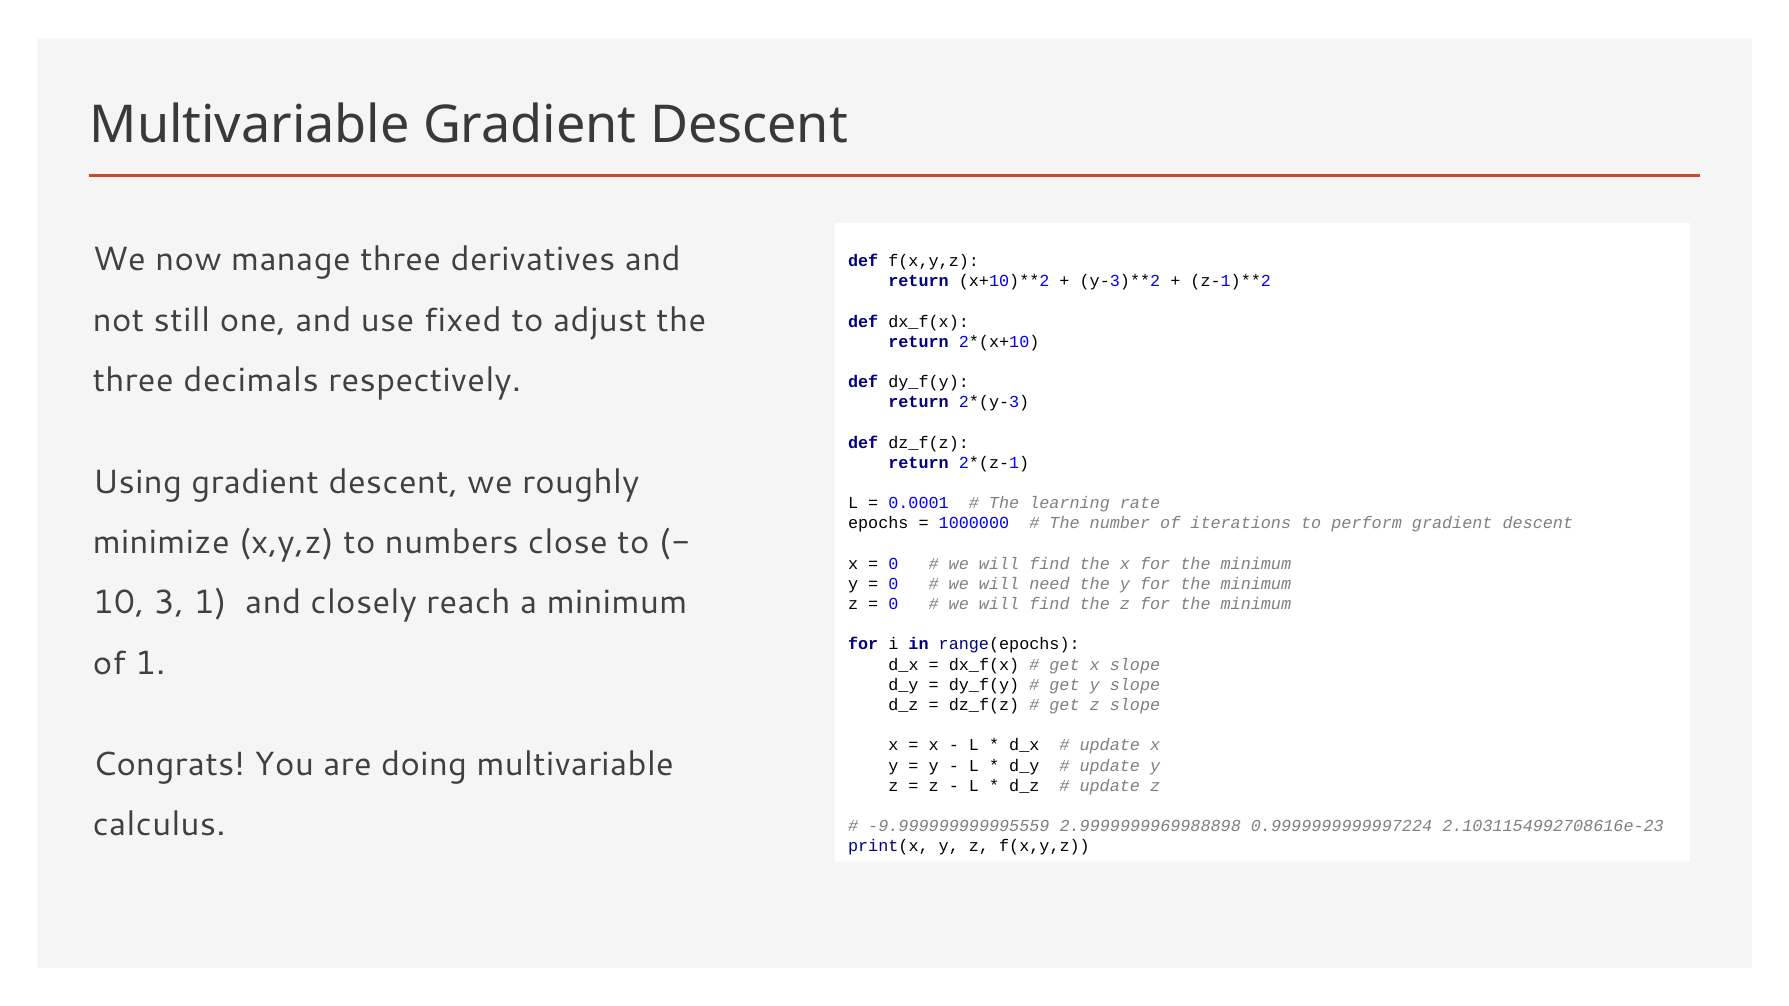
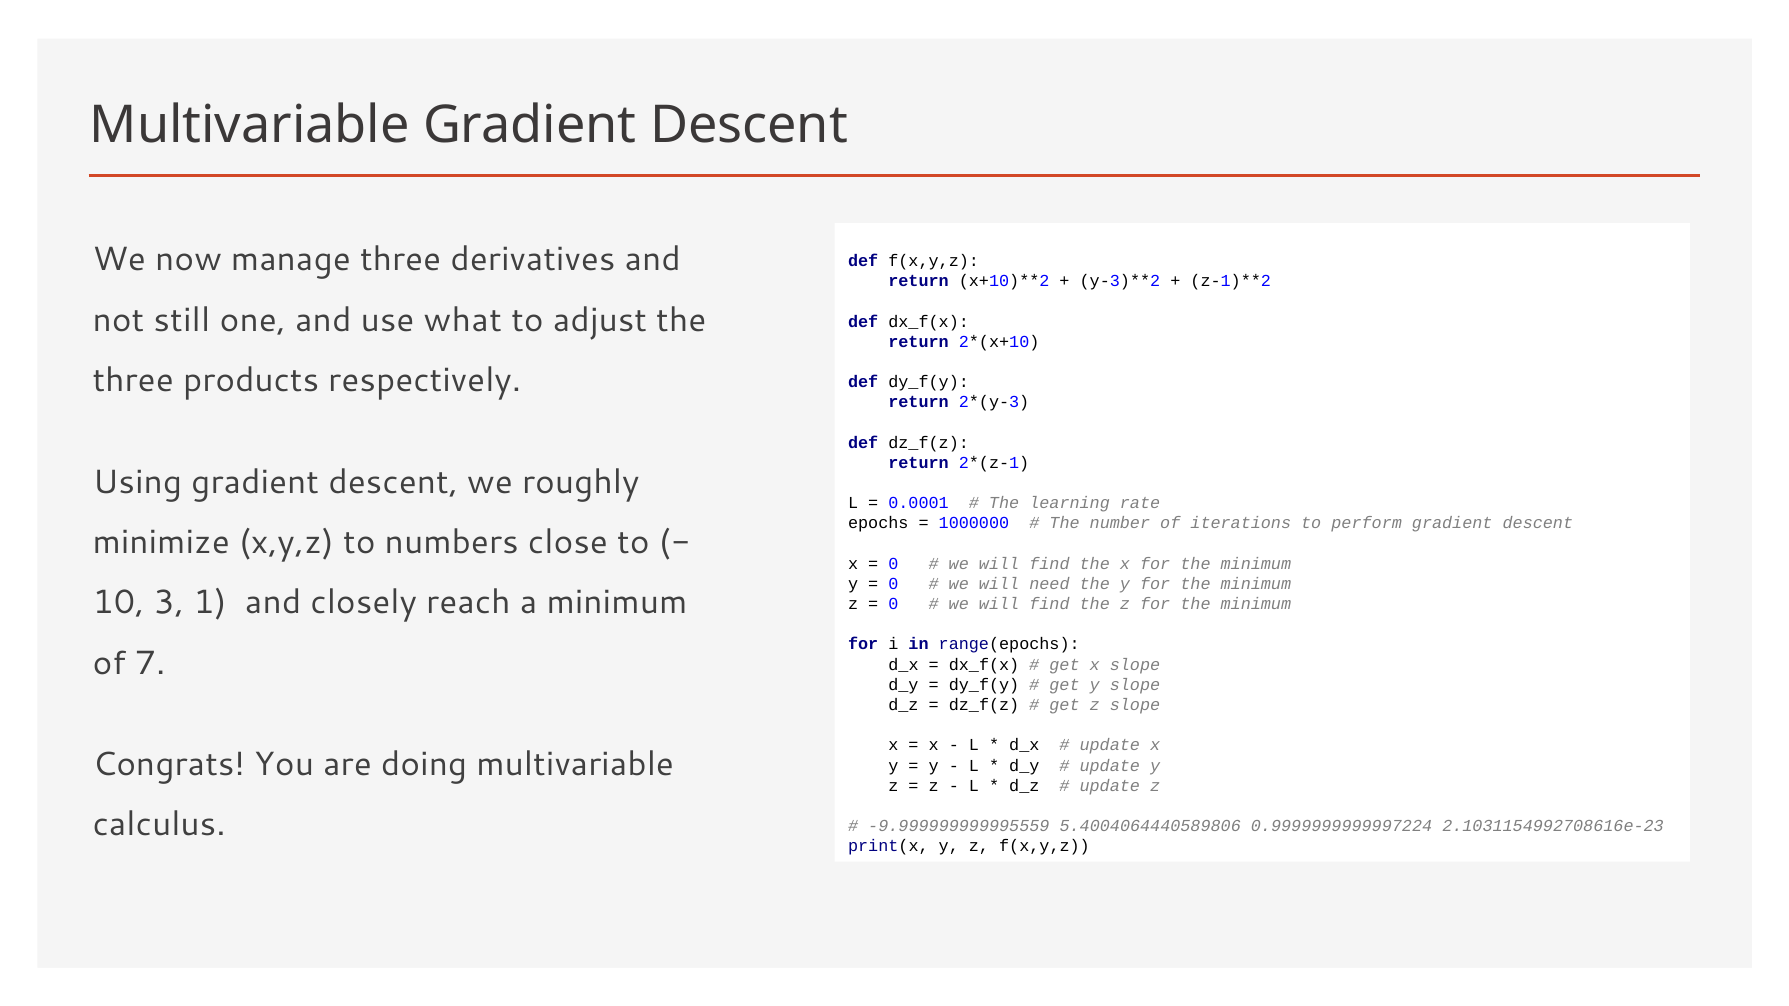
fixed: fixed -> what (463, 320)
decimals: decimals -> products (251, 381)
of 1: 1 -> 7 (150, 663)
2.9999999969988898: 2.9999999969988898 -> 5.4004064440589806 (1150, 826)
